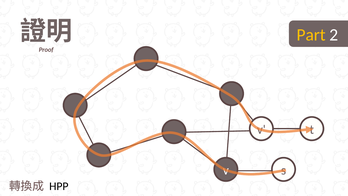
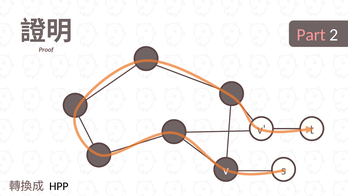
Part colour: yellow -> pink (311, 35)
